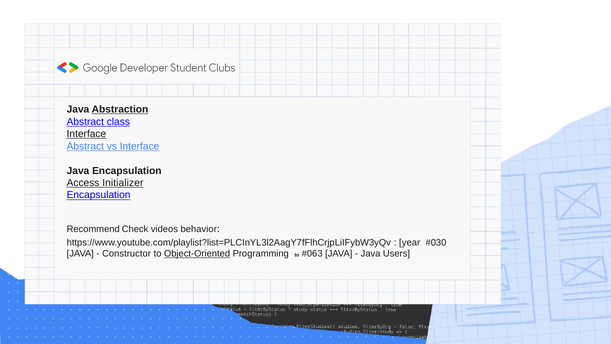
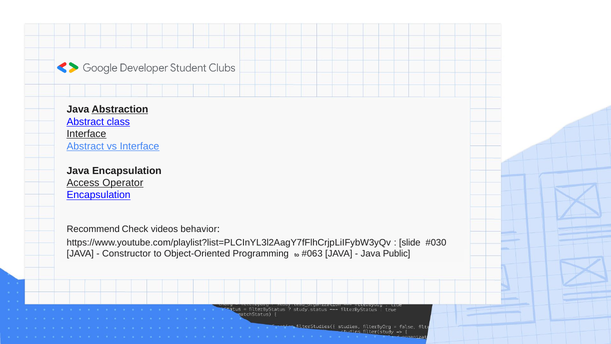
Initializer: Initializer -> Operator (123, 183)
year: year -> slide (410, 242)
Object-Oriented underline: present -> none (197, 254)
Users: Users -> Public (397, 254)
